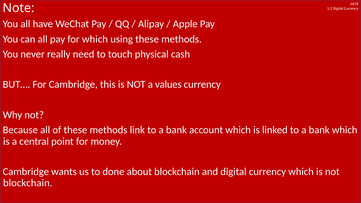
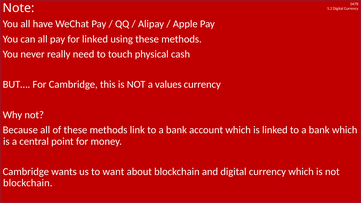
for which: which -> linked (95, 39)
done: done -> want (113, 172)
